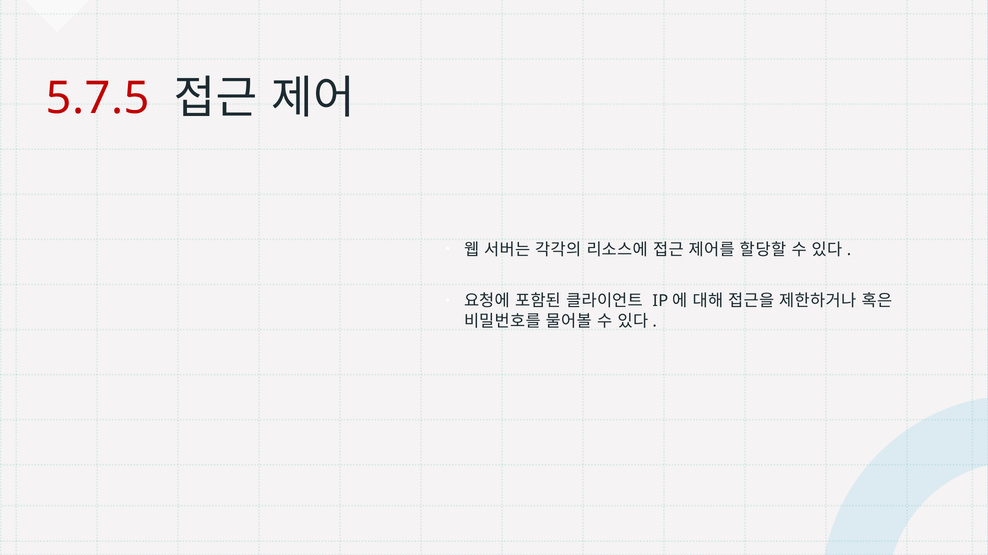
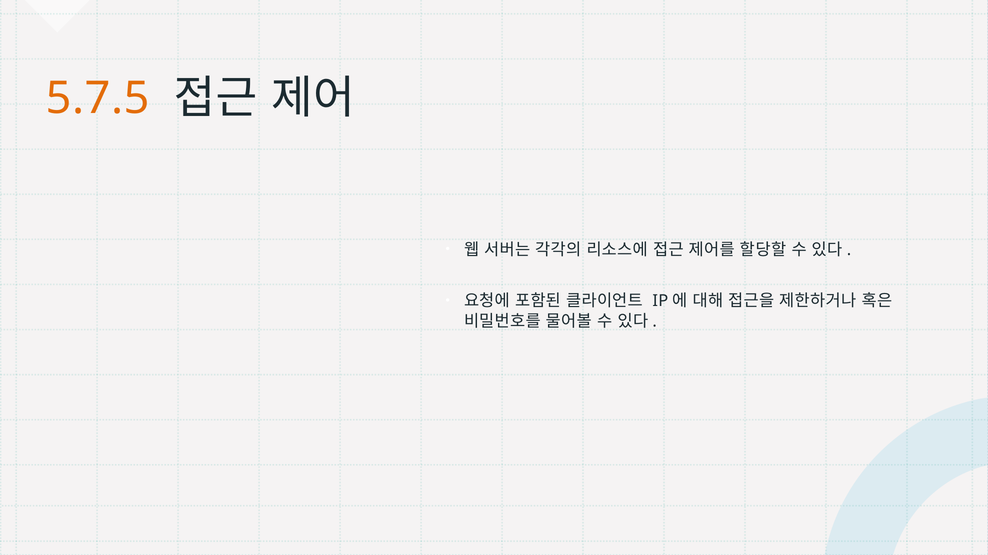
5.7.5 colour: red -> orange (98, 98)
